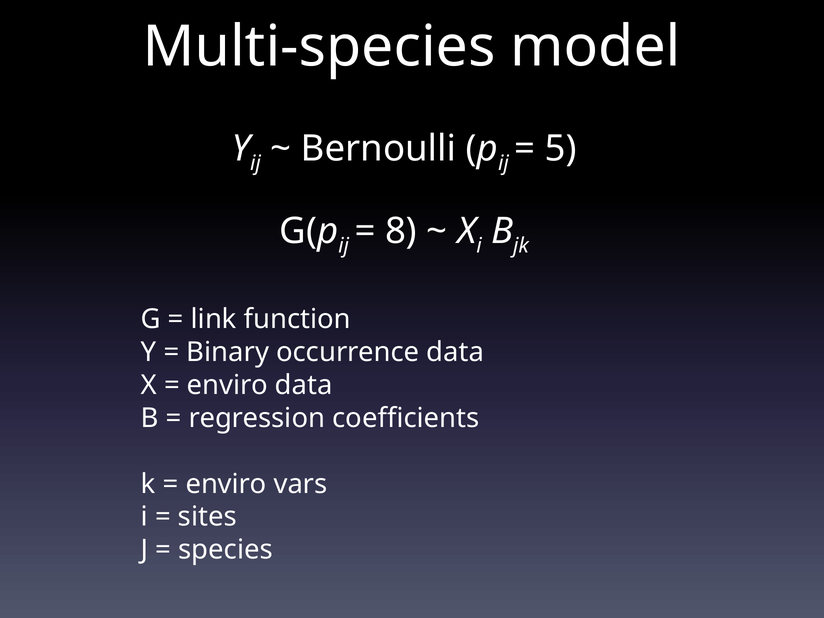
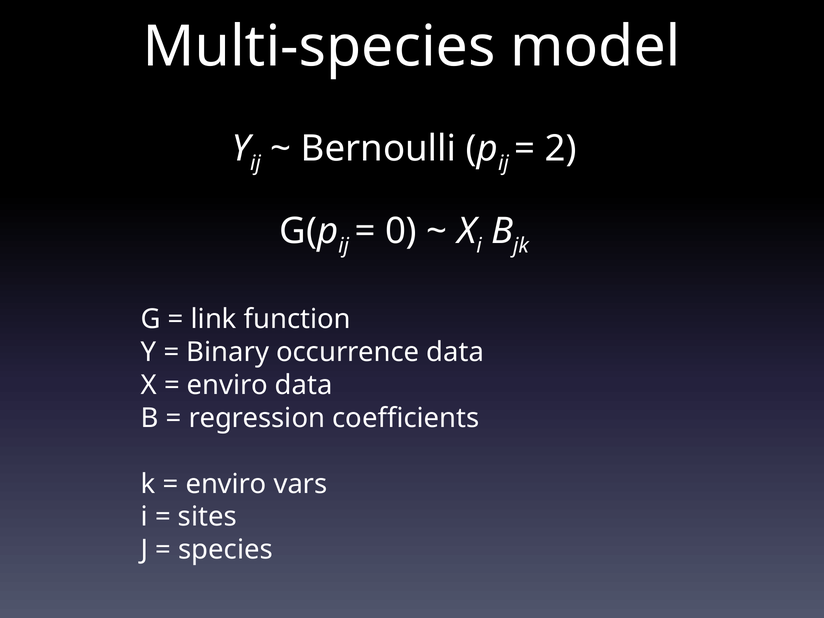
5: 5 -> 2 (561, 149)
8: 8 -> 0 (401, 231)
